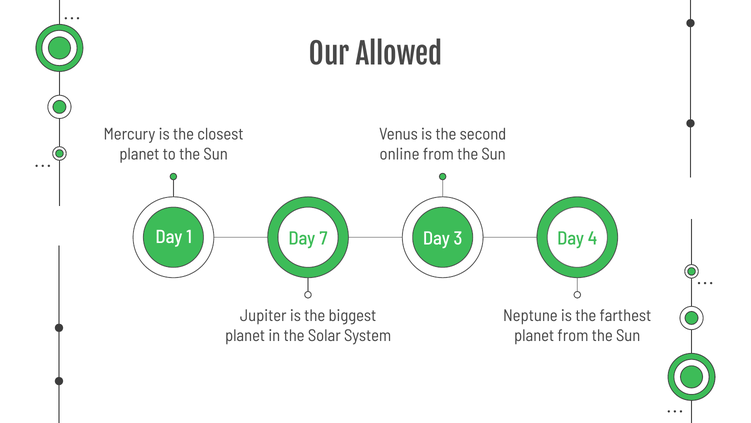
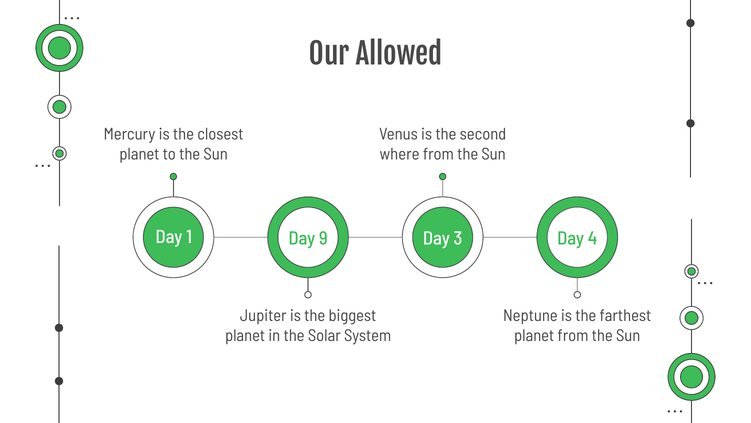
online: online -> where (400, 154)
7: 7 -> 9 (323, 238)
